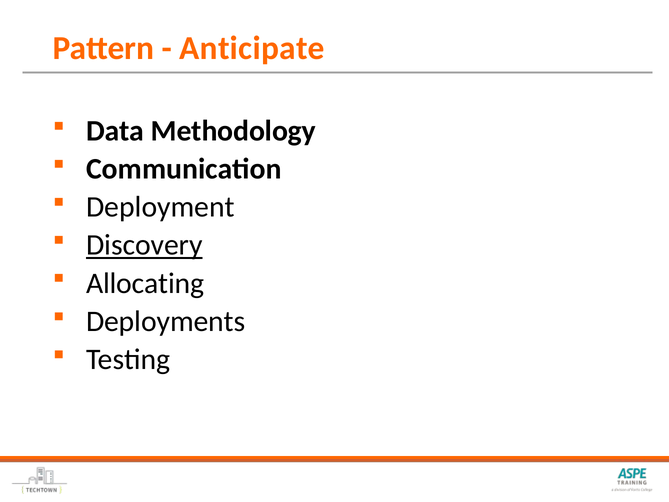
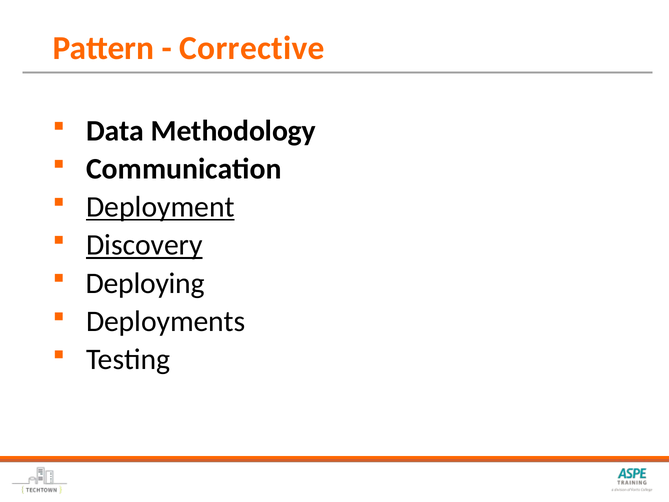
Anticipate: Anticipate -> Corrective (252, 48)
Deployment underline: none -> present (160, 207)
Allocating: Allocating -> Deploying (145, 283)
